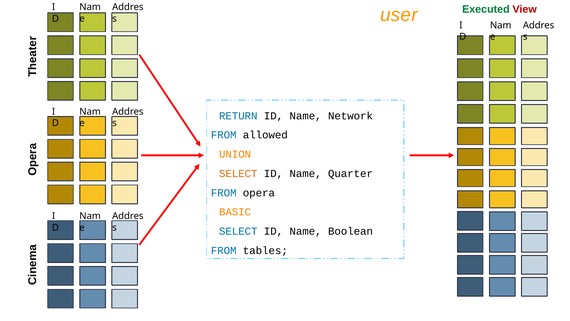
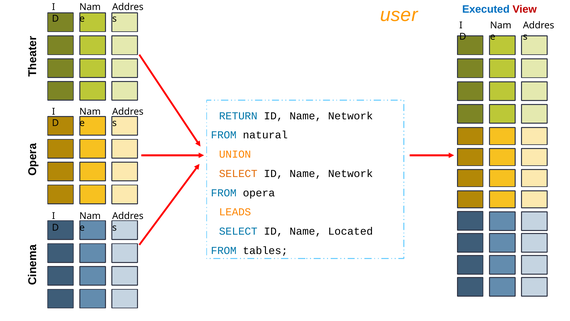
Executed colour: green -> blue (486, 9)
allowed: allowed -> natural (265, 135)
Quarter: Quarter -> Network (350, 173)
BASIC: BASIC -> LEADS (235, 212)
Boolean: Boolean -> Located (350, 231)
